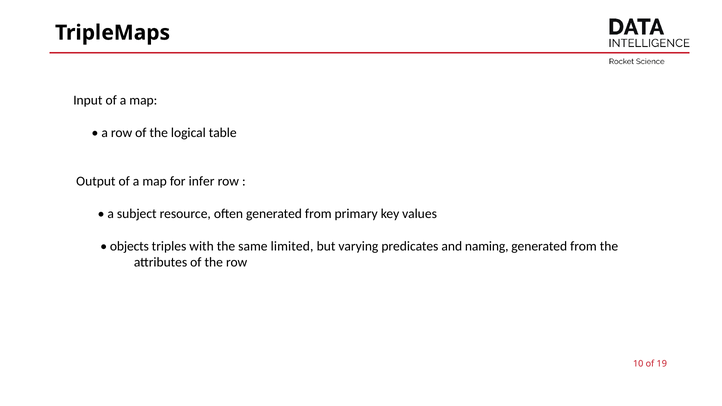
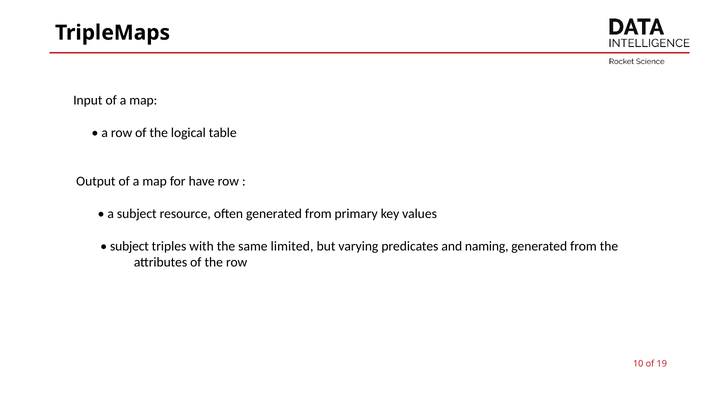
infer: infer -> have (202, 181)
objects: objects -> subject (129, 246)
